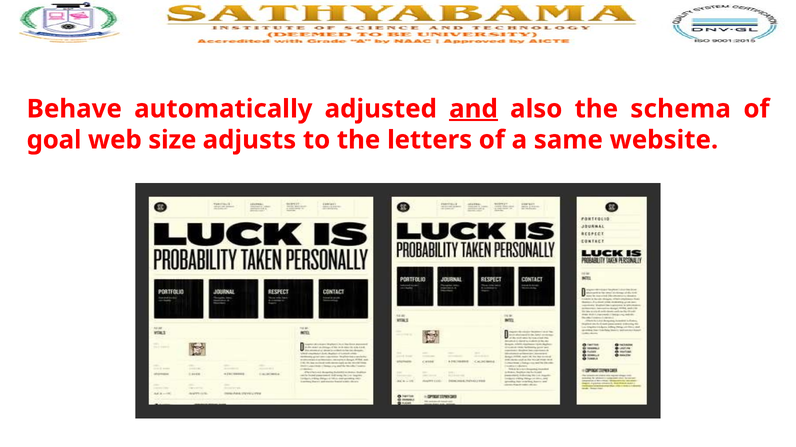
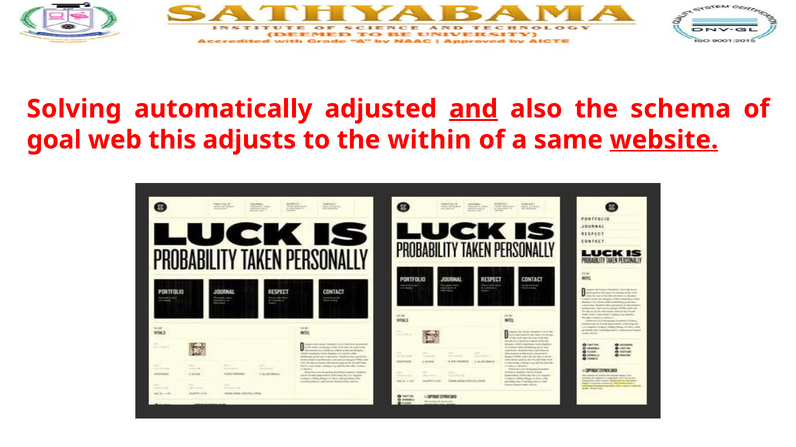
Behave: Behave -> Solving (74, 109)
size: size -> this (172, 140)
letters: letters -> within (429, 140)
website underline: none -> present (664, 140)
